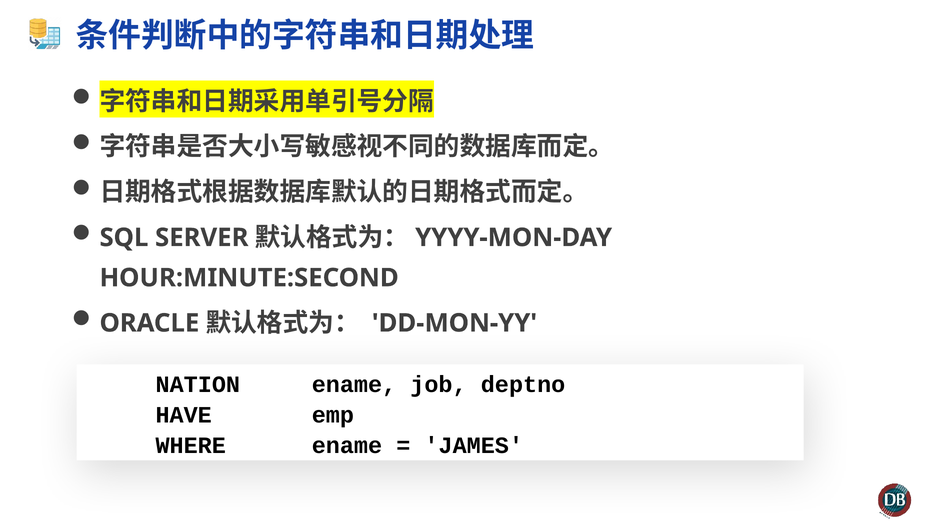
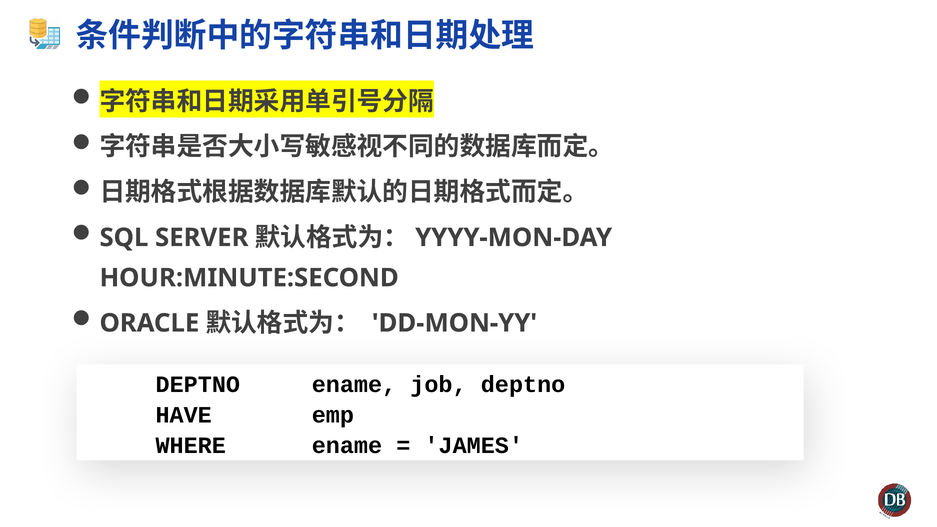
NATION: NATION -> DEPTNO (198, 385)
